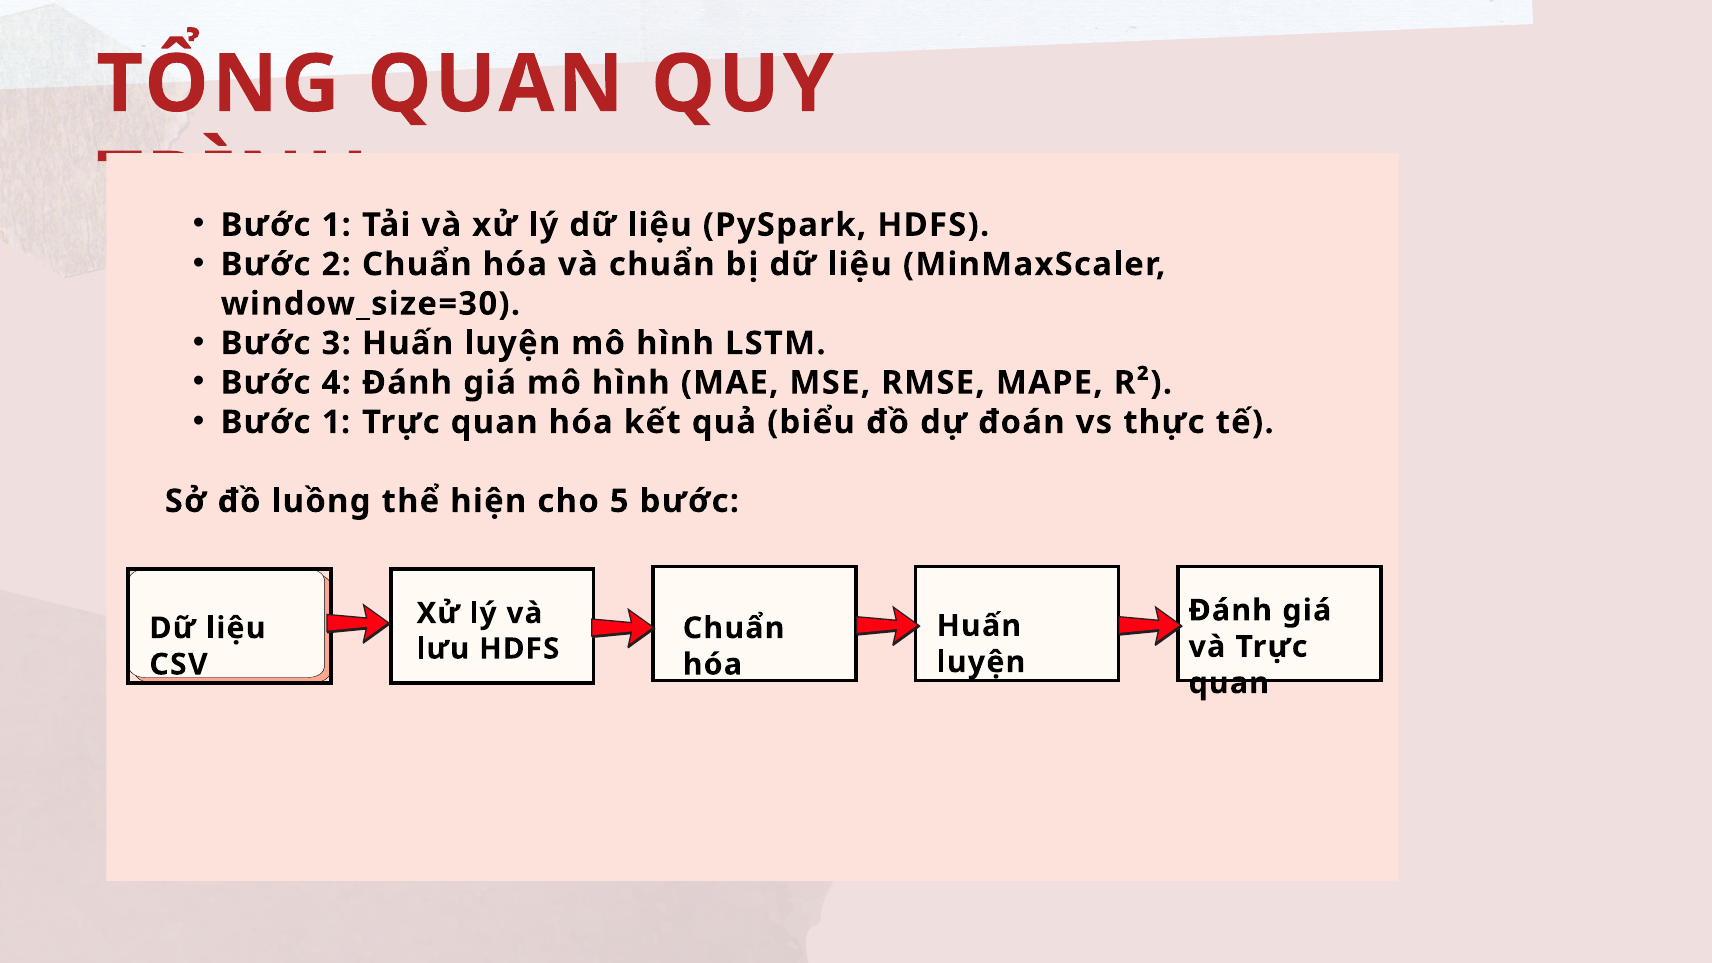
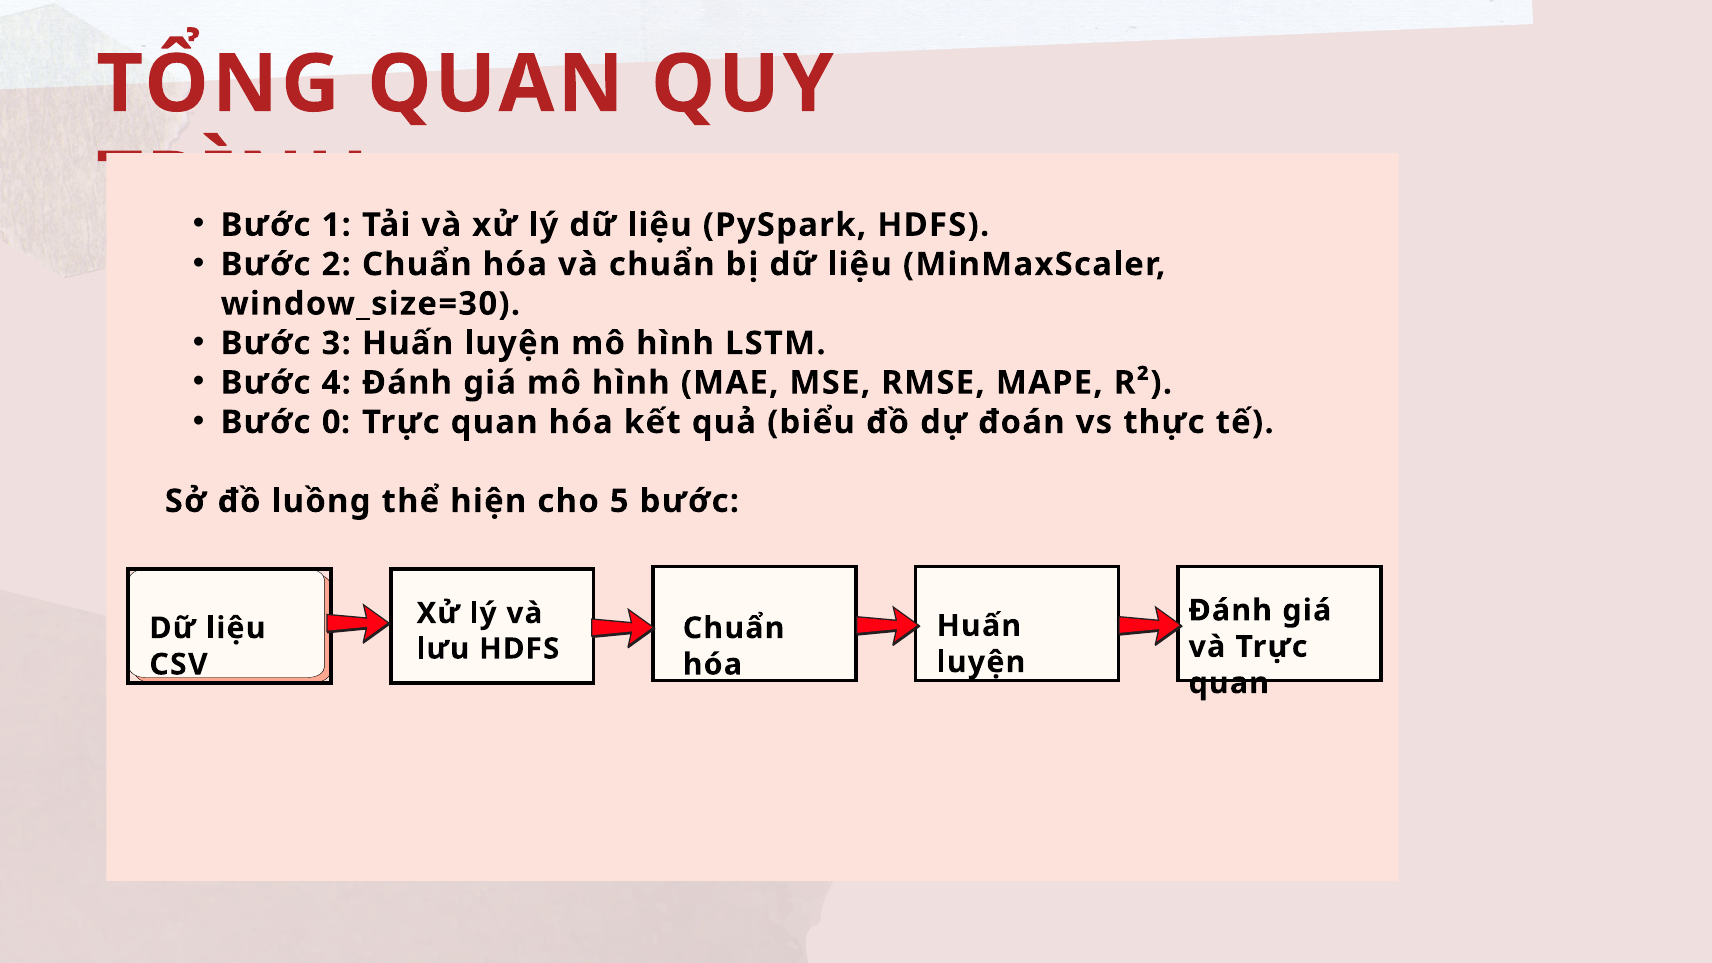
1: 1 -> 0 (336, 422)
